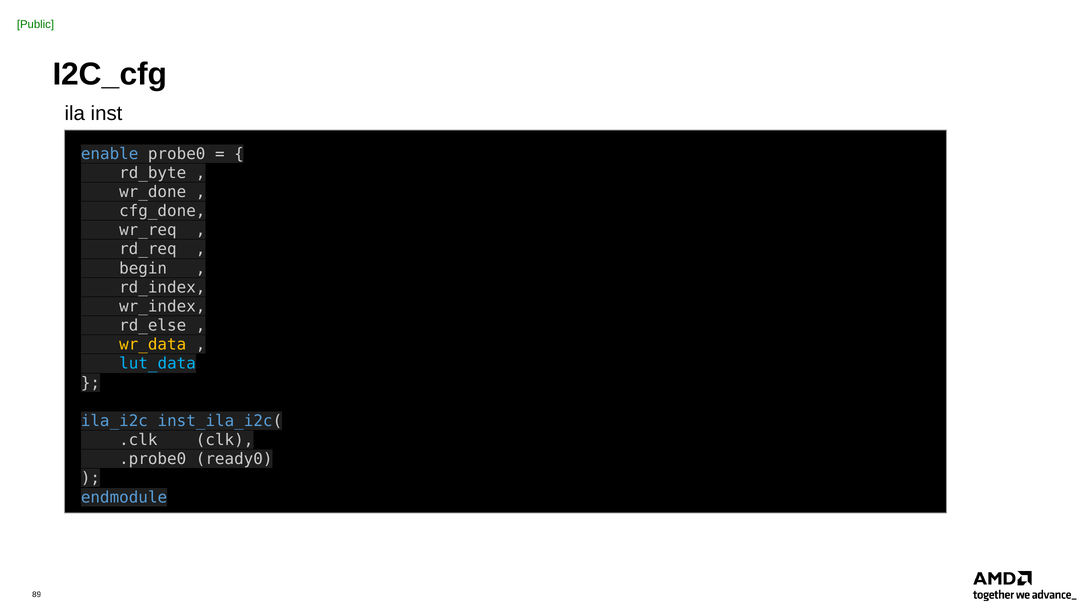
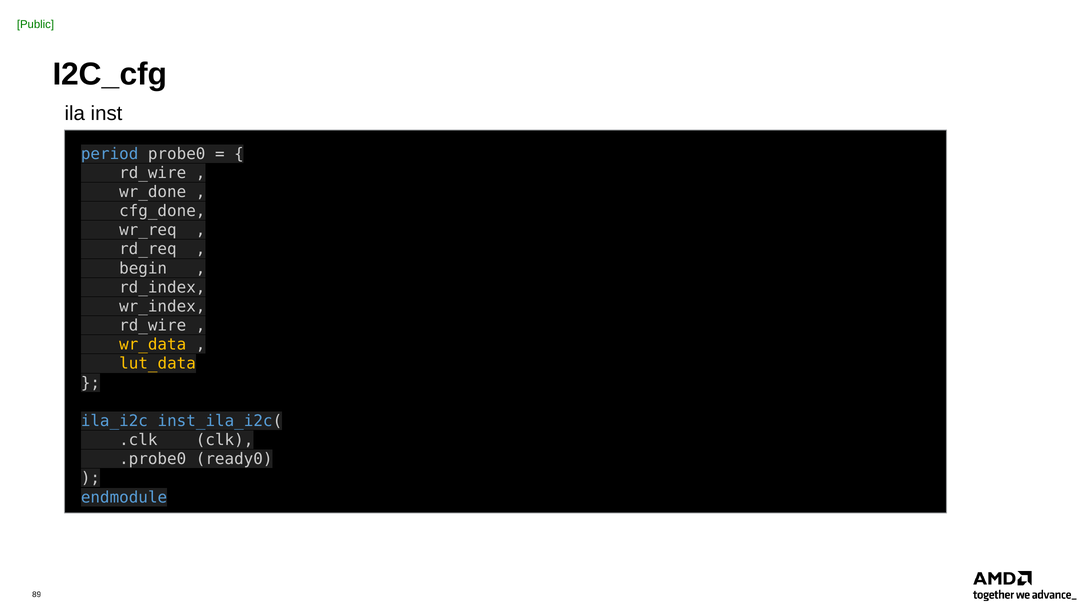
enable: enable -> period (110, 154)
rd_byte: rd_byte -> rd_wire (153, 173)
rd_else: rd_else -> rd_wire (153, 326)
lut_data colour: light blue -> yellow (158, 364)
